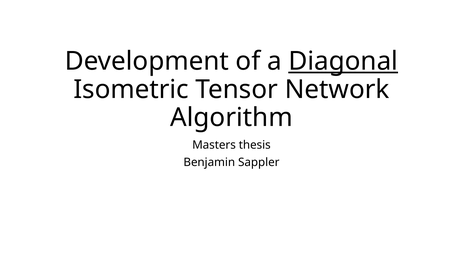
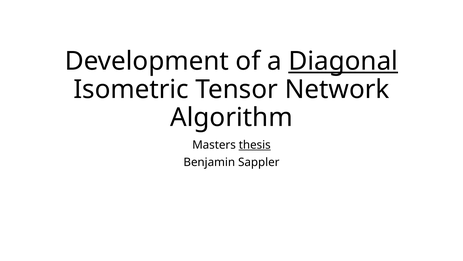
thesis underline: none -> present (255, 145)
